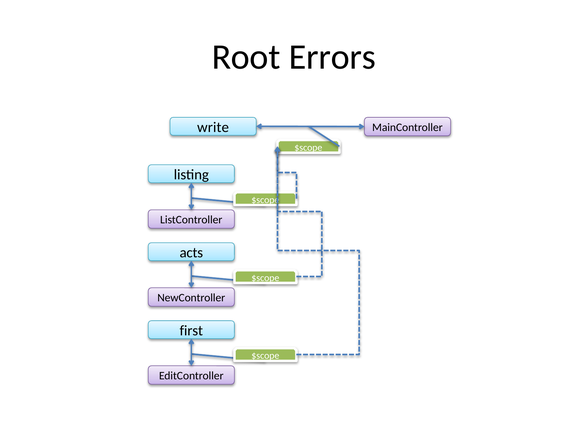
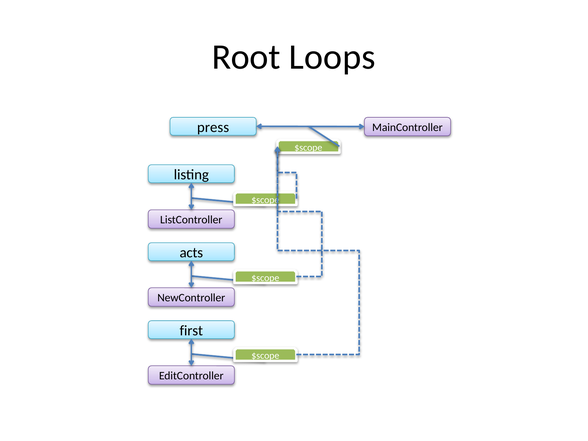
Errors: Errors -> Loops (332, 57)
write: write -> press (213, 127)
